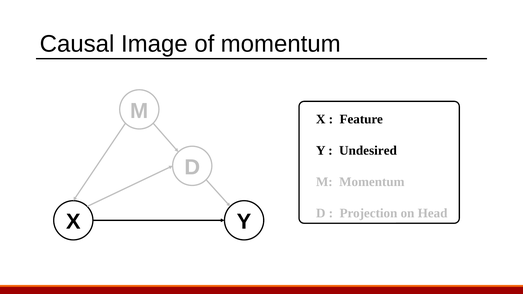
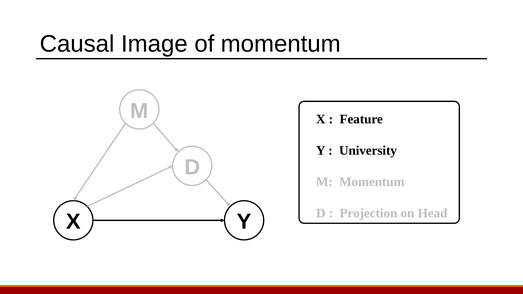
Undesired: Undesired -> University (368, 151)
